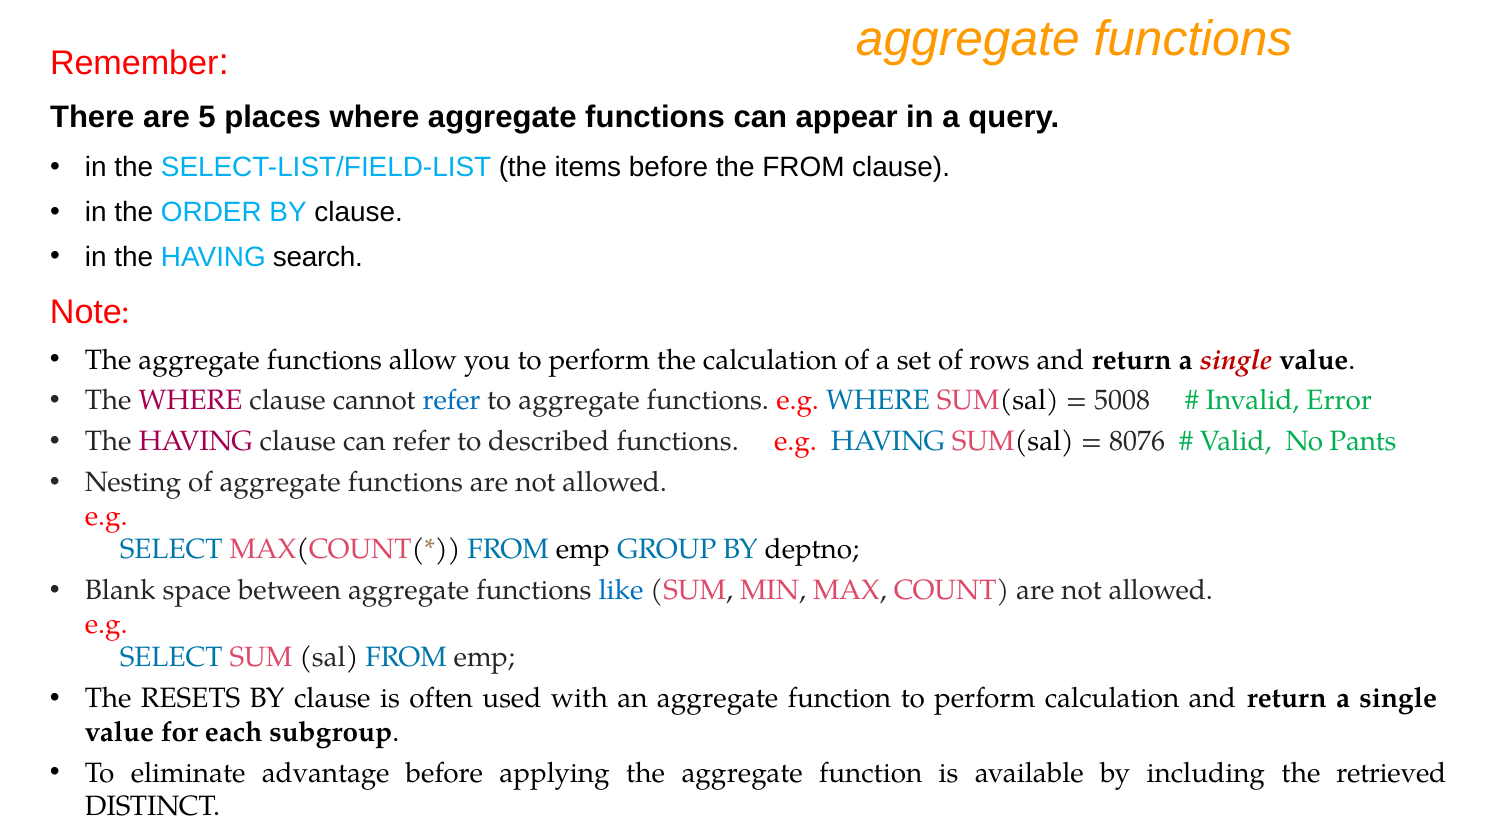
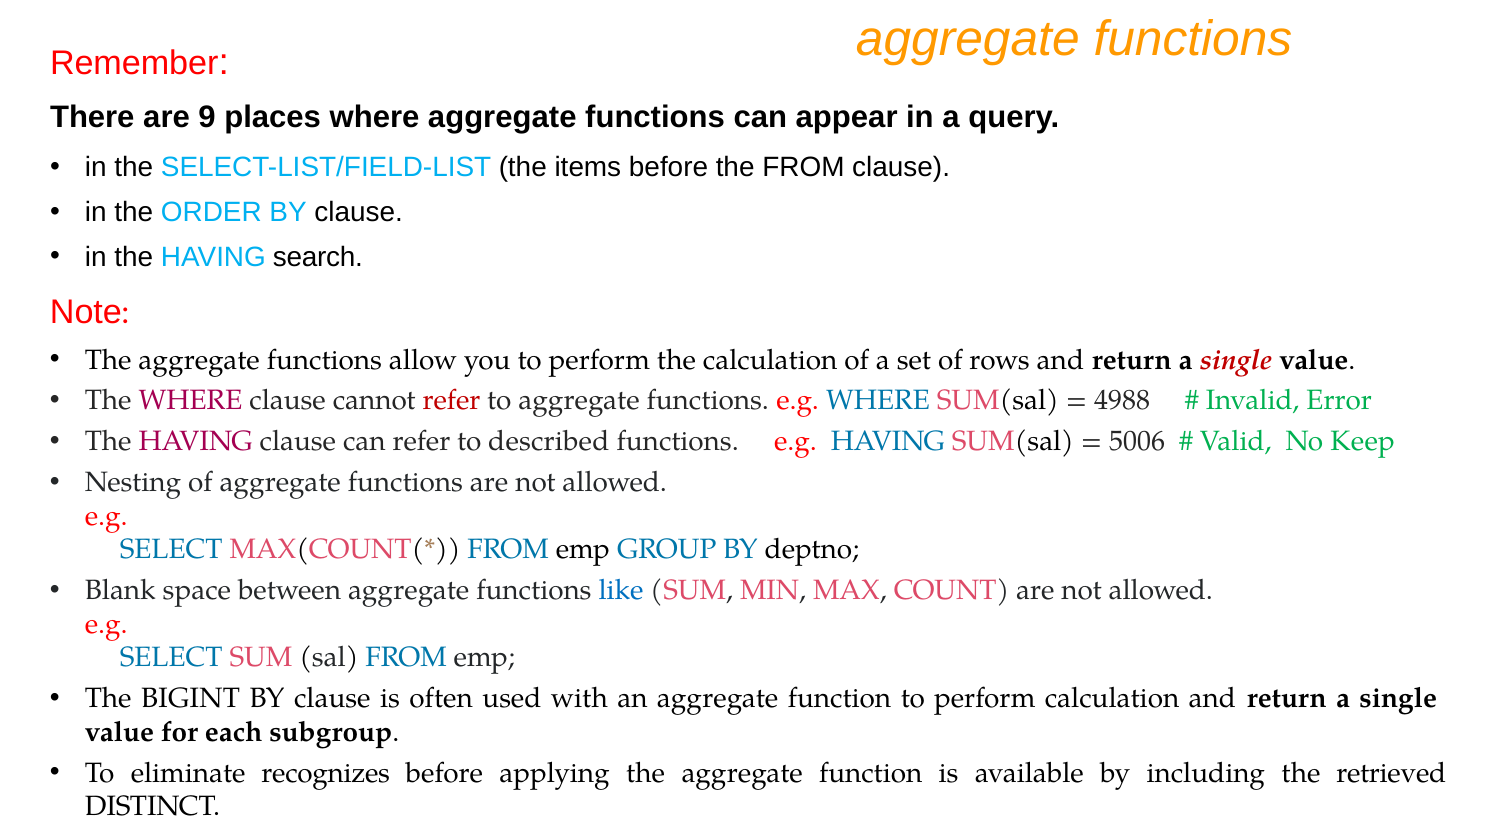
5: 5 -> 9 (207, 118)
refer colour: blue -> red (451, 401)
5008: 5008 -> 4988 (1122, 401)
8076: 8076 -> 5006 (1137, 442)
Pants: Pants -> Keep (1363, 442)
RESETS: RESETS -> BIGINT (191, 699)
advantage: advantage -> recognizes (326, 773)
